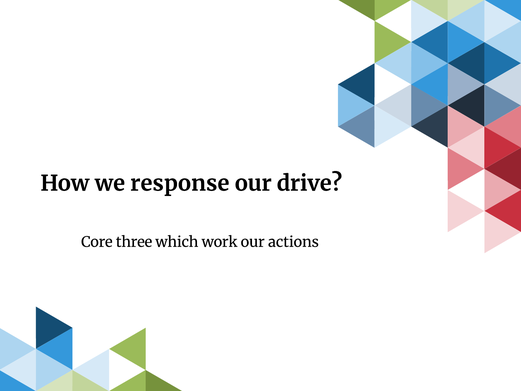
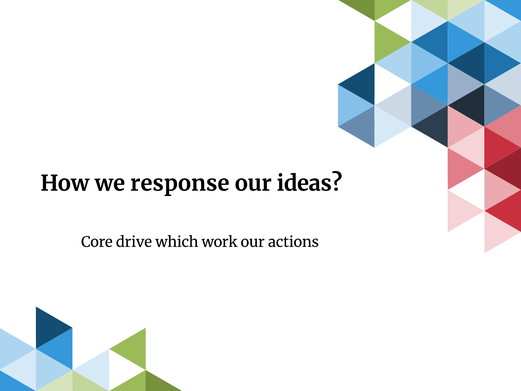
drive: drive -> ideas (309, 183)
three: three -> drive (134, 242)
